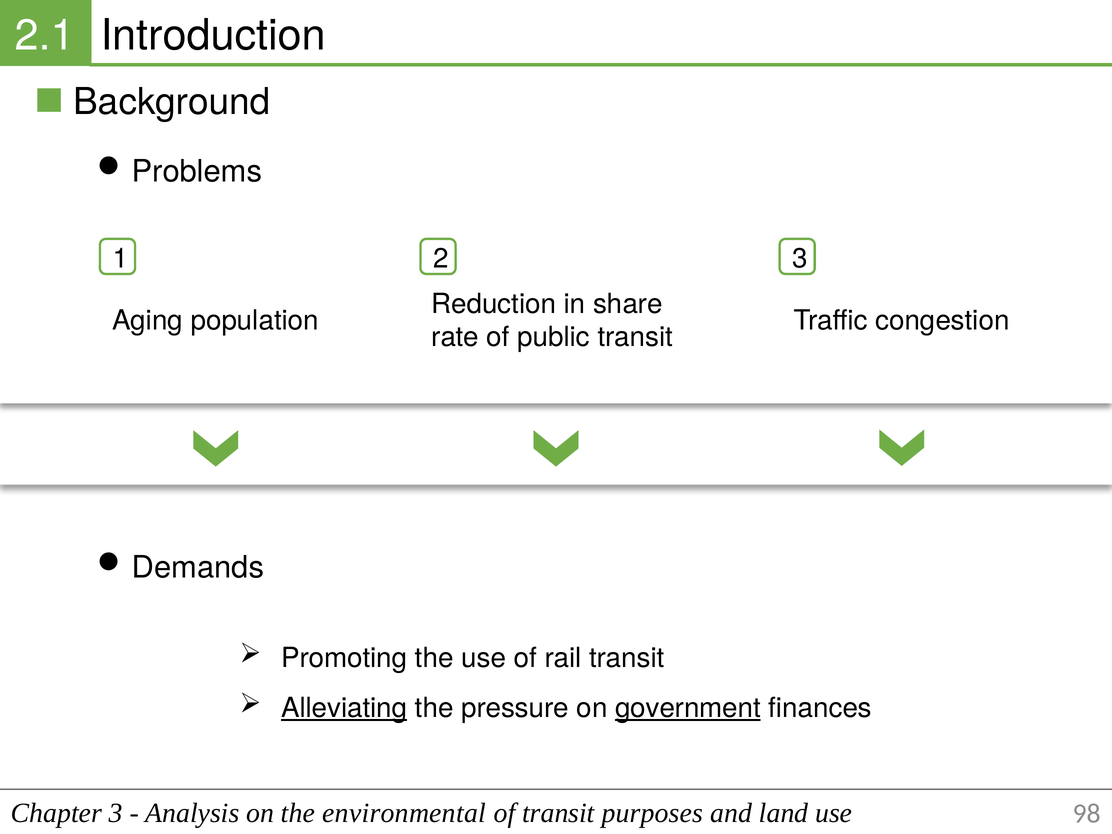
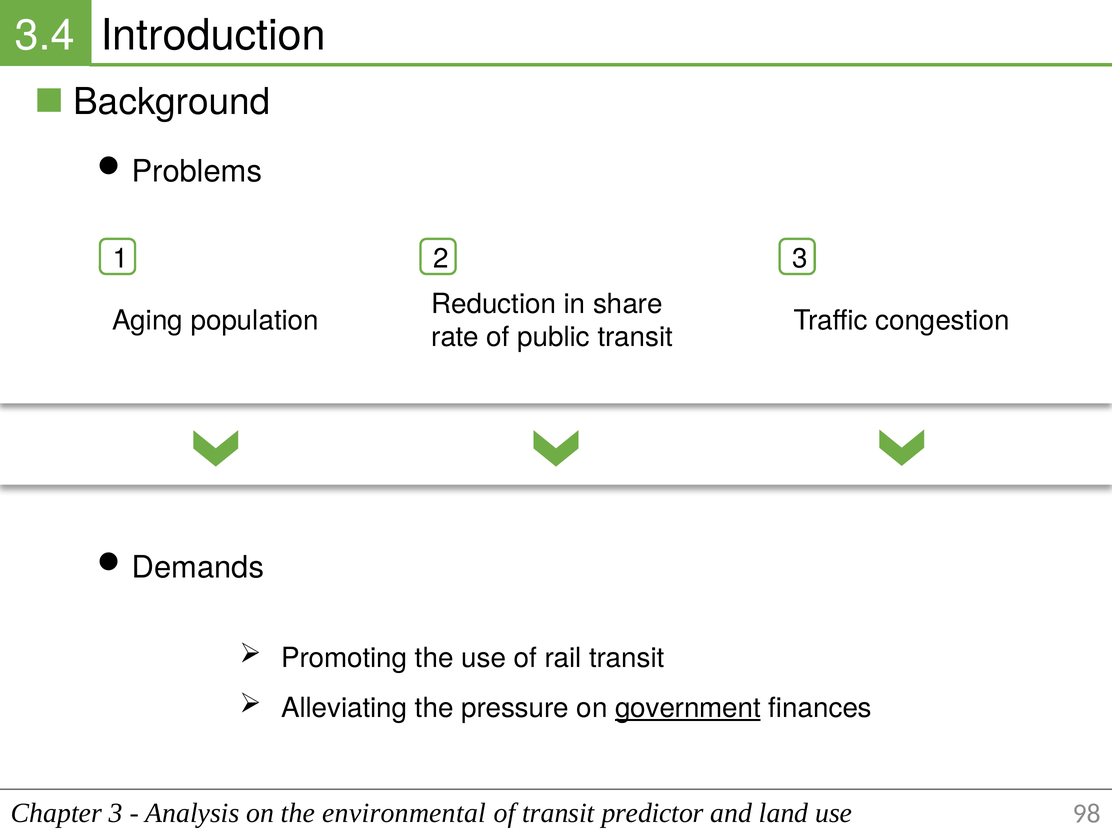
2.1: 2.1 -> 3.4 (45, 35)
Alleviating underline: present -> none (344, 708)
purposes: purposes -> predictor (653, 813)
